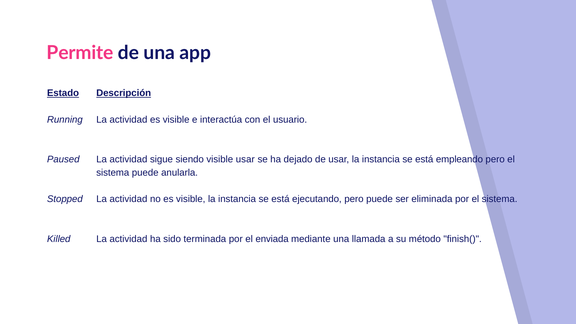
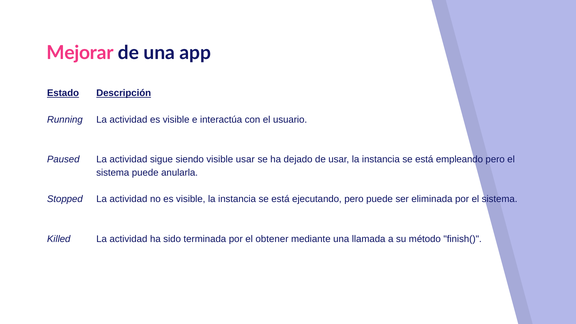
Permite: Permite -> Mejorar (80, 53)
enviada: enviada -> obtener (272, 239)
